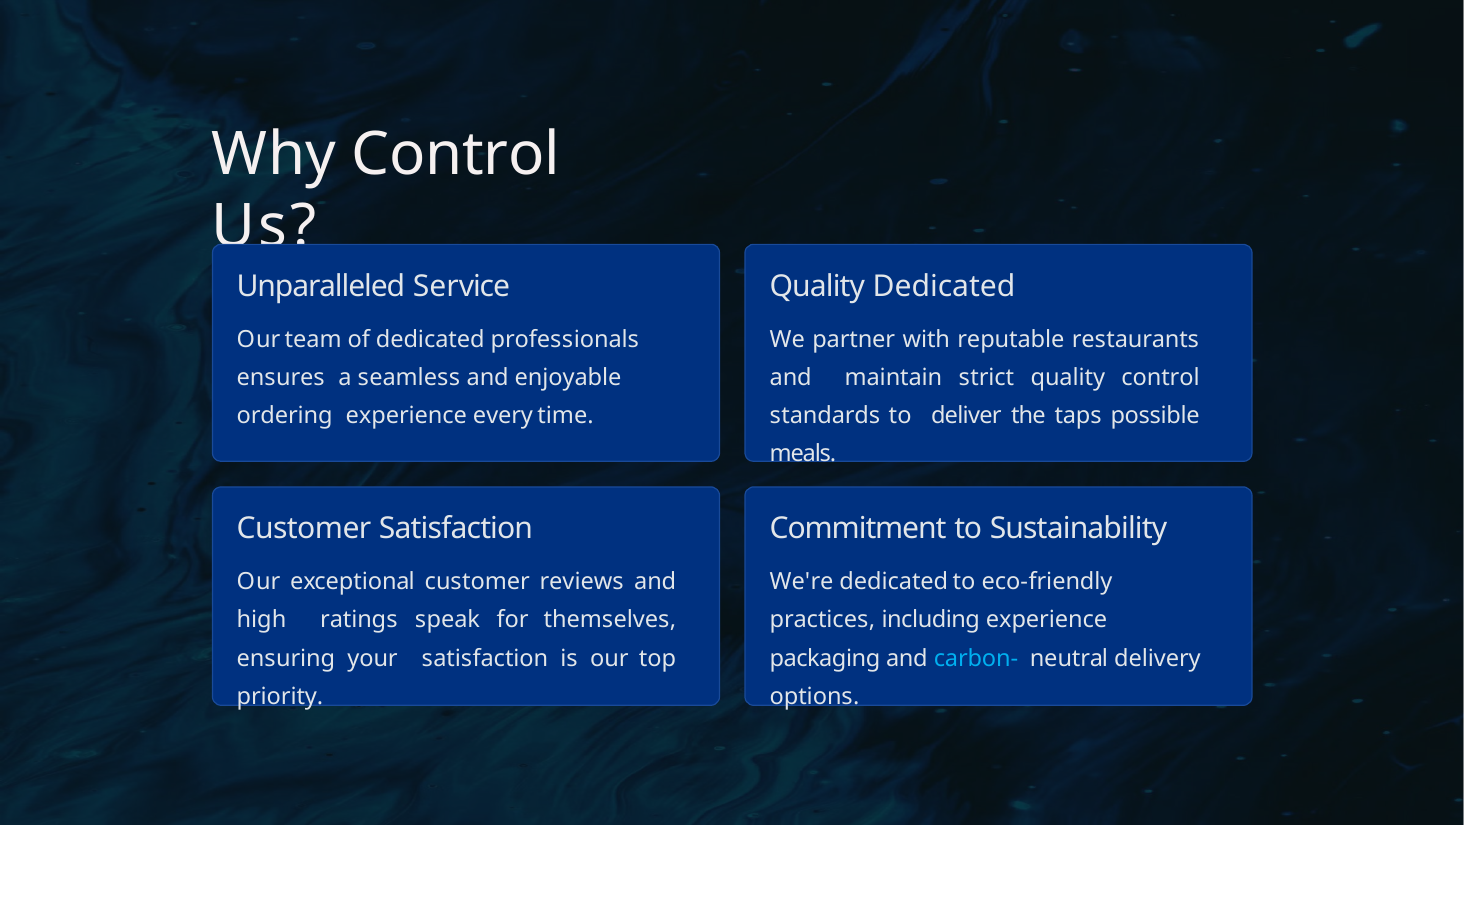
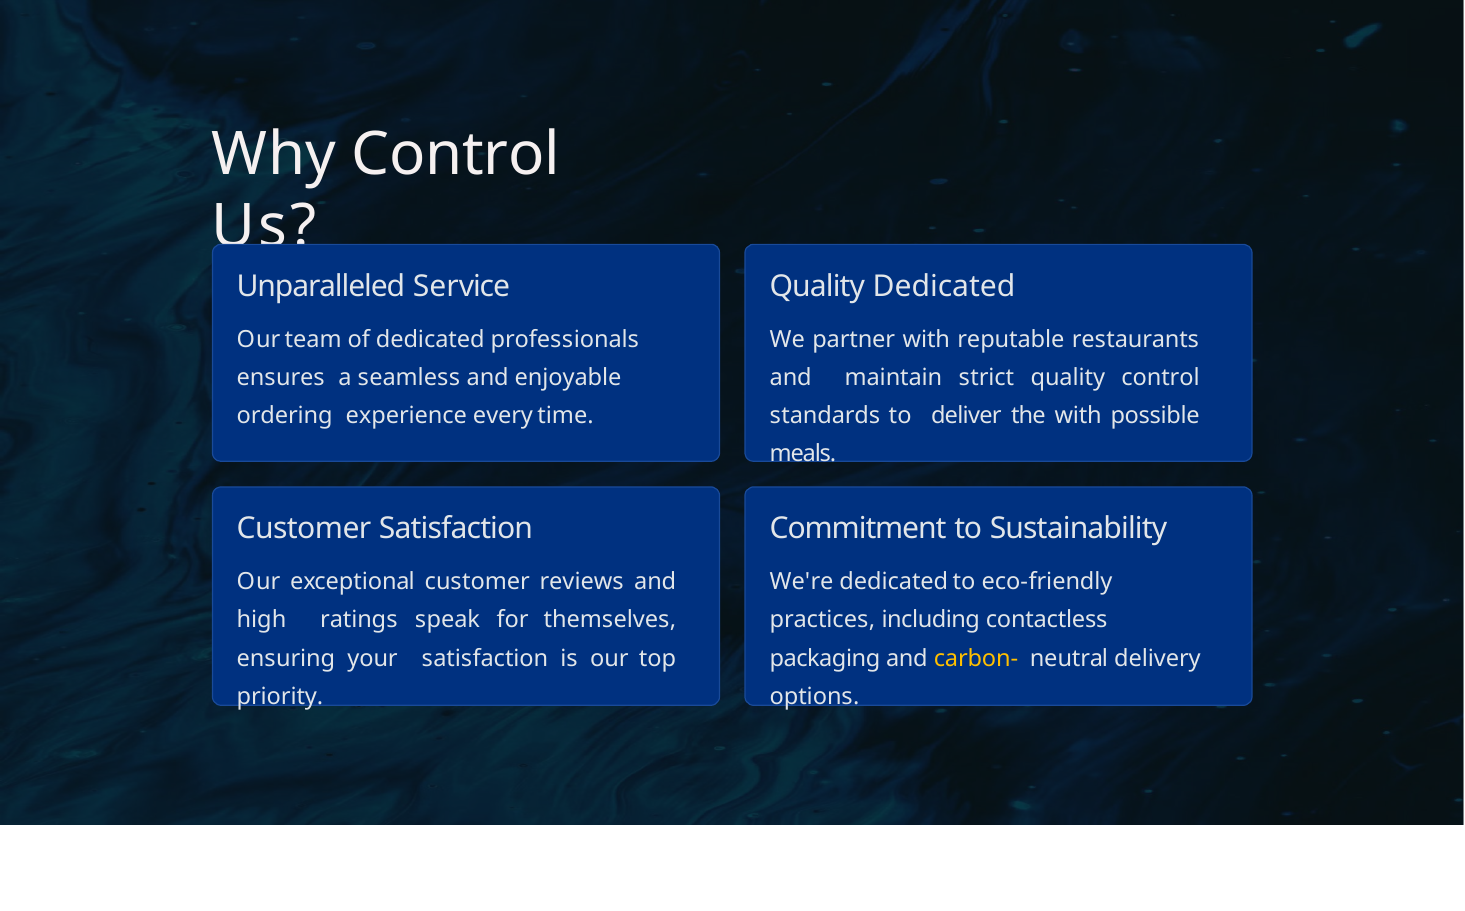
the taps: taps -> with (1078, 416)
including experience: experience -> contactless (1047, 620)
carbon- colour: light blue -> yellow (976, 658)
